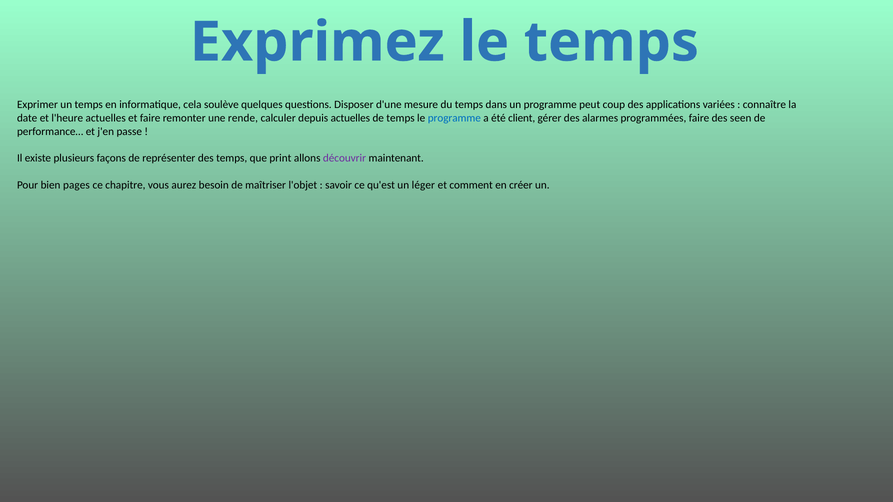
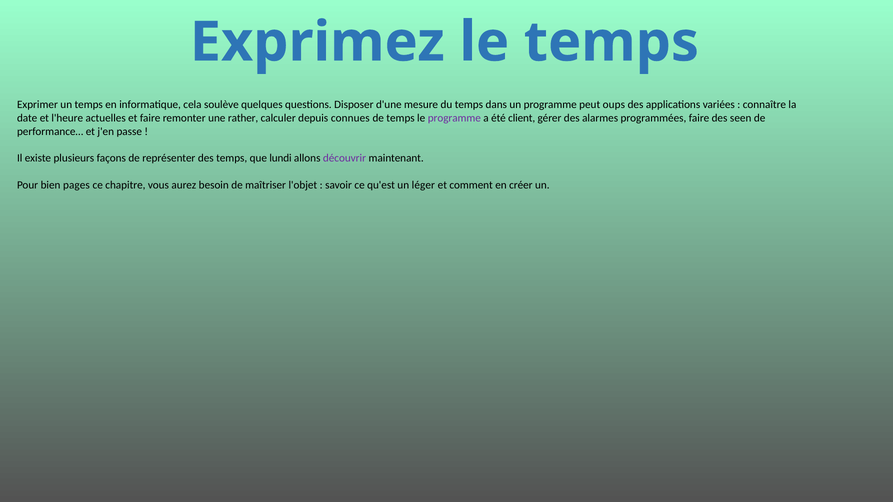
coup: coup -> oups (614, 105)
rende: rende -> rather (243, 118)
depuis actuelles: actuelles -> connues (350, 118)
programme colour: blue -> purple (454, 118)
print: print -> lundi (281, 158)
